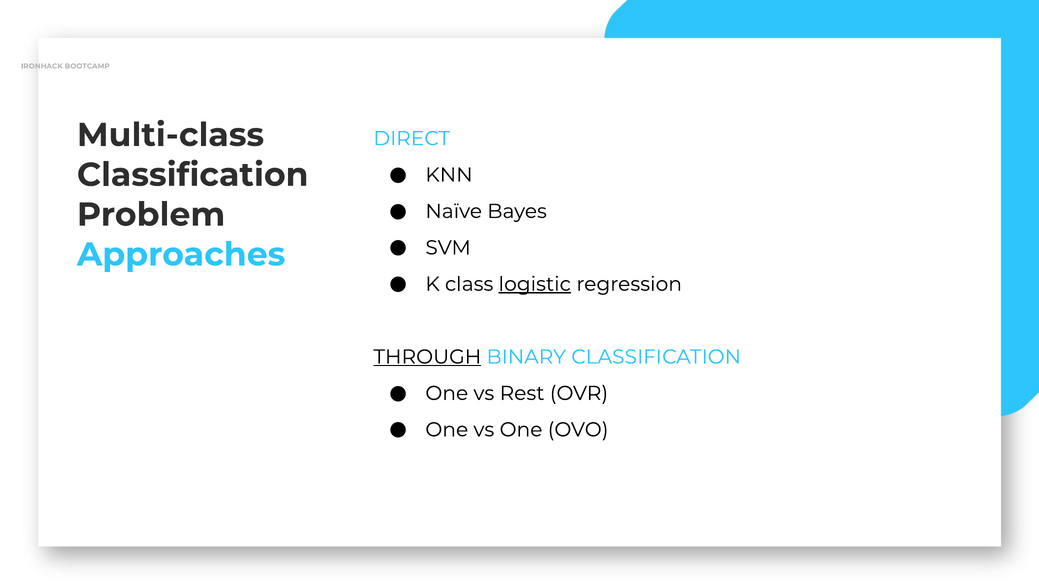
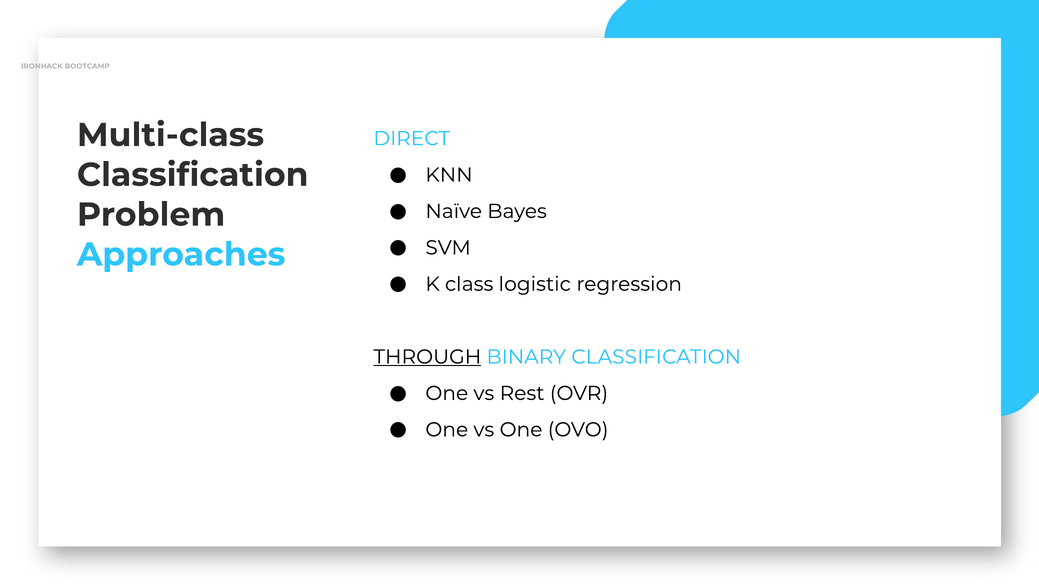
logistic underline: present -> none (535, 284)
